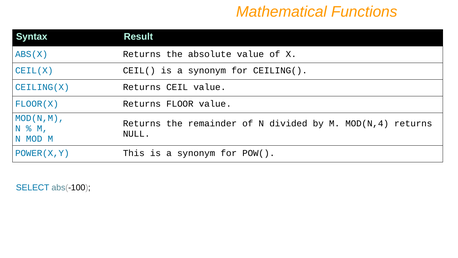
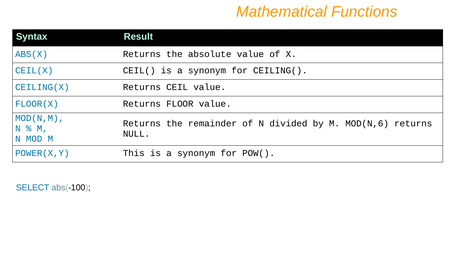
MOD(N,4: MOD(N,4 -> MOD(N,6 (367, 123)
